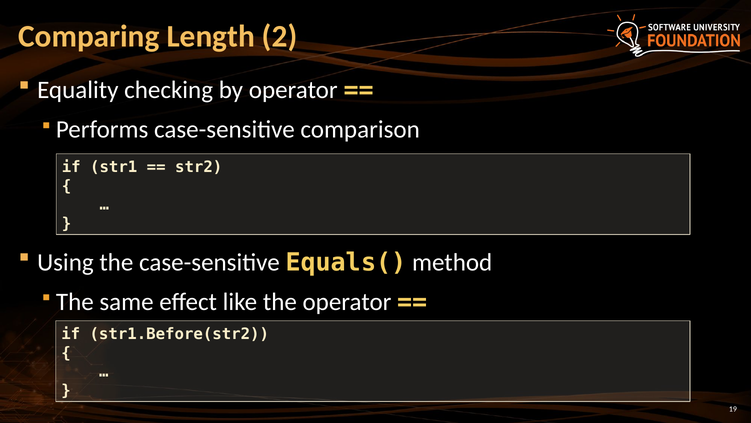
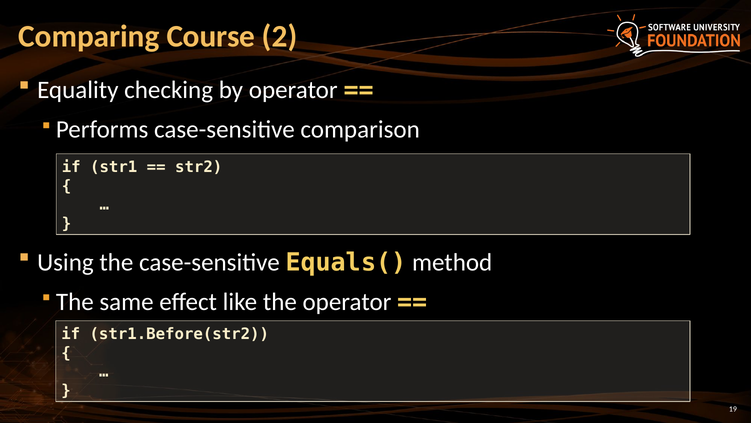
Length: Length -> Course (211, 36)
